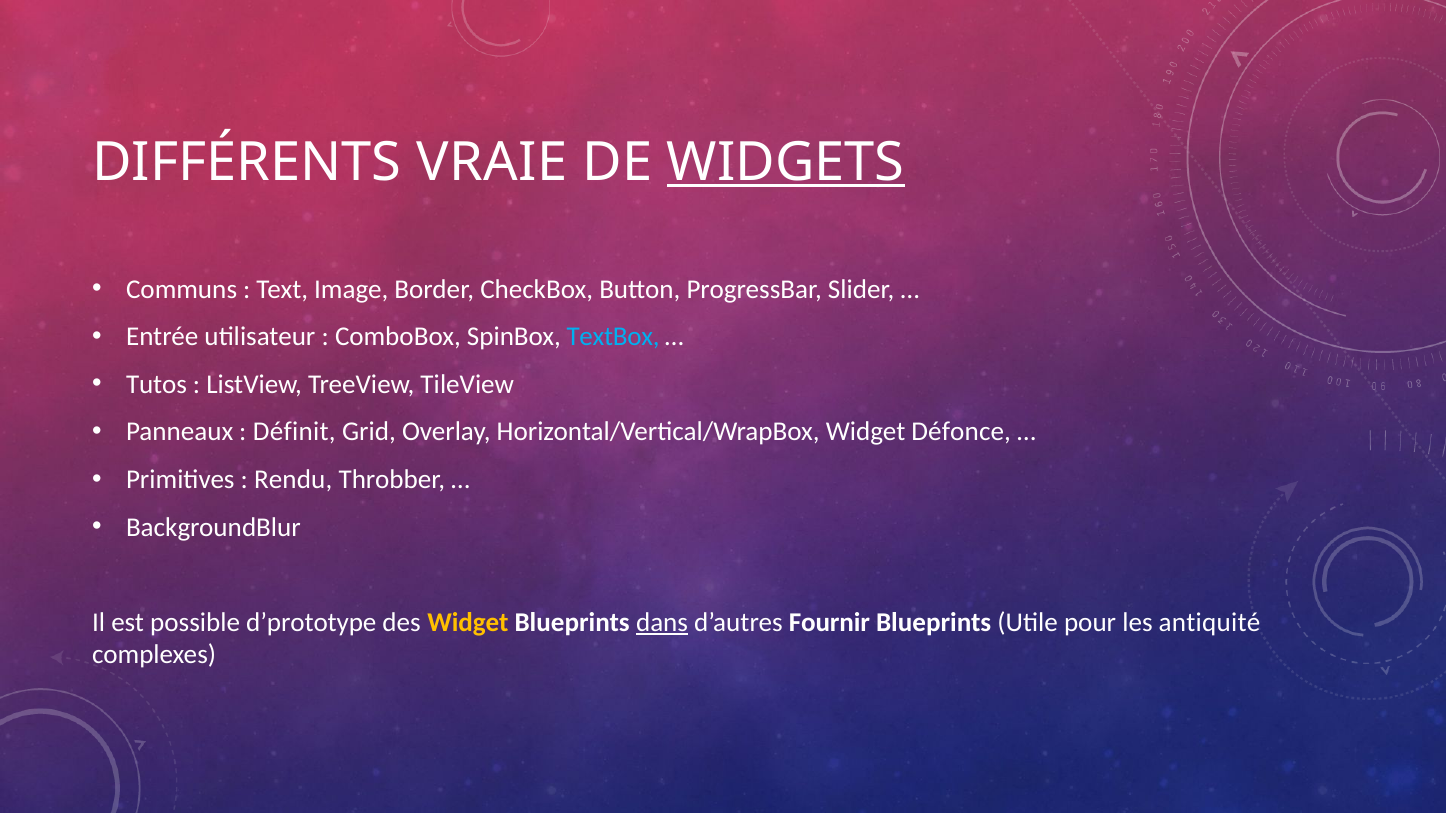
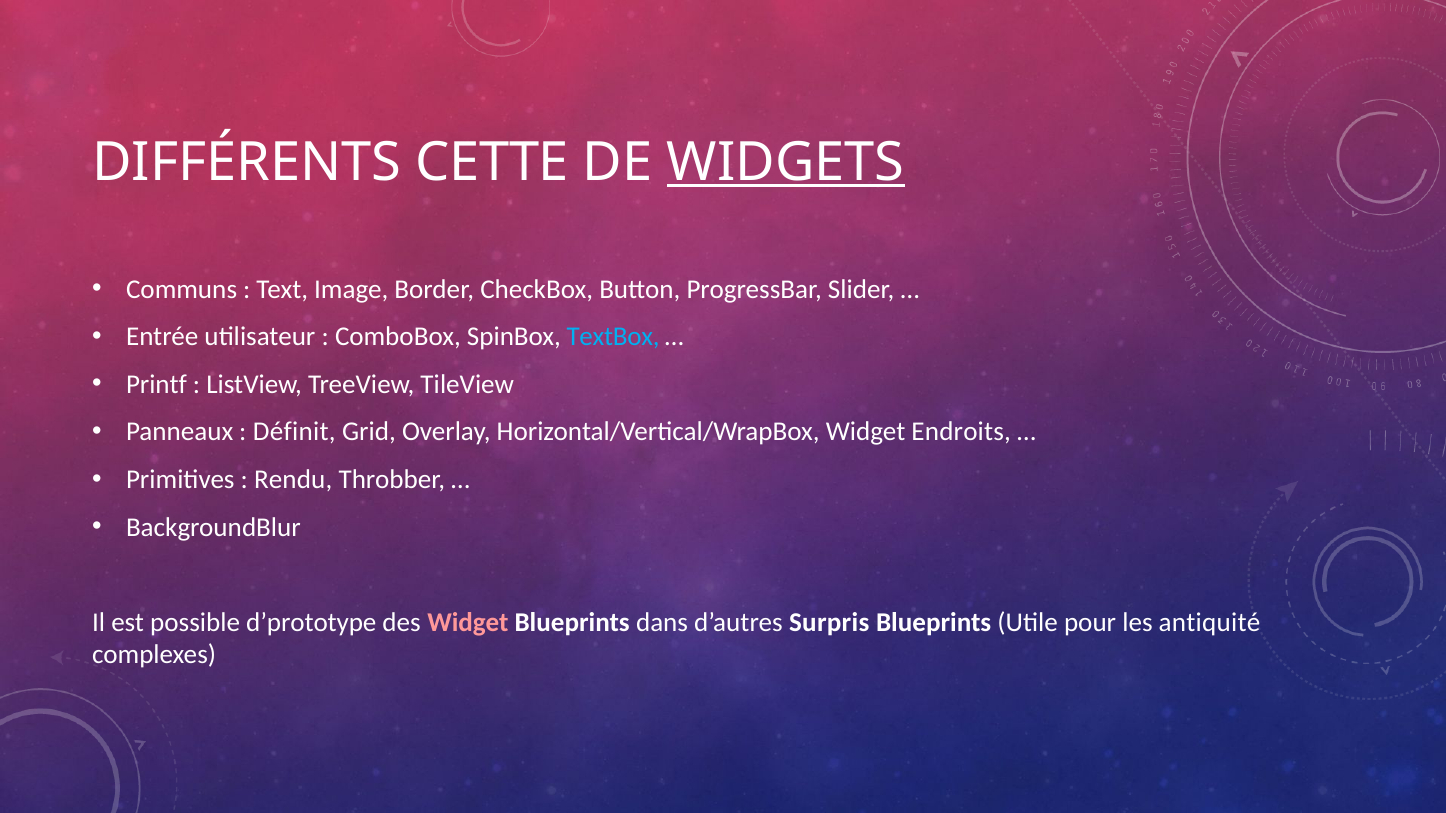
VRAIE: VRAIE -> CETTE (492, 162)
Tutos: Tutos -> Printf (156, 385)
Défonce: Défonce -> Endroits (961, 432)
Widget colour: yellow -> pink (468, 623)
dans underline: present -> none (662, 623)
Fournir: Fournir -> Surpris (829, 623)
